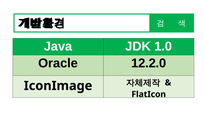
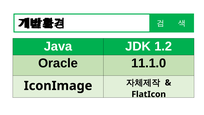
1.0: 1.0 -> 1.2 (163, 46)
12.2.0: 12.2.0 -> 11.1.0 (149, 63)
